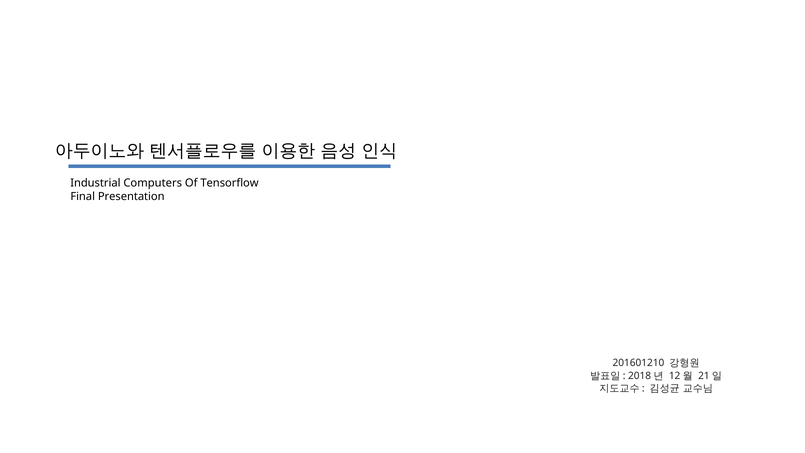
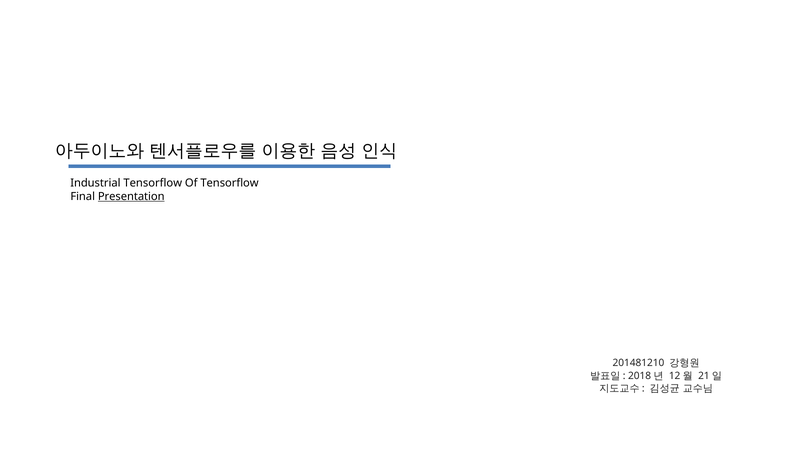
Industrial Computers: Computers -> Tensorflow (153, 183)
Presentation underline: none -> present (131, 196)
201601210: 201601210 -> 201481210 (638, 363)
